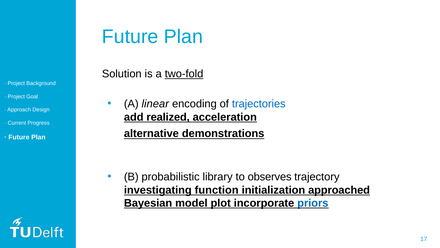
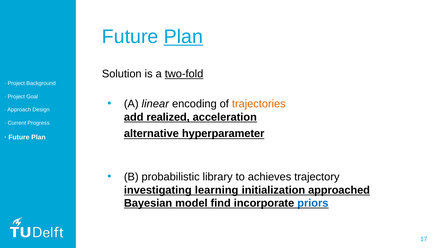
Plan underline: none -> present (183, 37)
trajectories colour: blue -> orange (259, 104)
demonstrations: demonstrations -> hyperparameter (223, 133)
observes: observes -> achieves (270, 176)
function: function -> learning (217, 190)
plot: plot -> find (221, 203)
